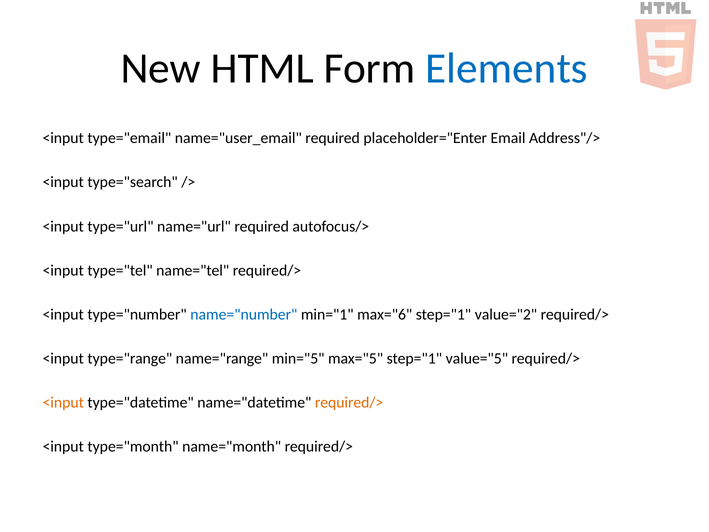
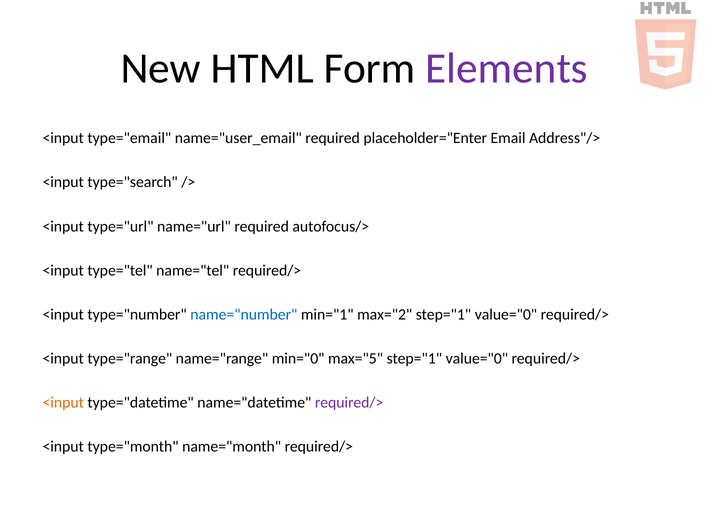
Elements colour: blue -> purple (507, 69)
max="6: max="6 -> max="2 (385, 314)
value="2: value="2 -> value="0 (506, 314)
min="5: min="5 -> min="0 (298, 358)
max="5 step="1 value="5: value="5 -> value="0 (477, 358)
required/> colour: orange -> purple (349, 402)
